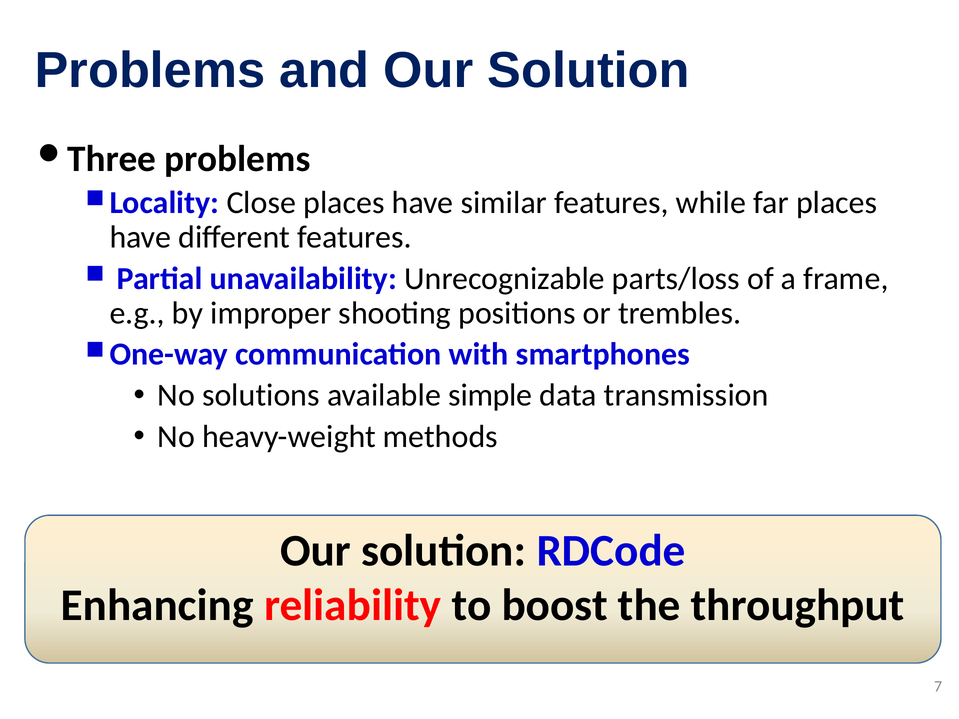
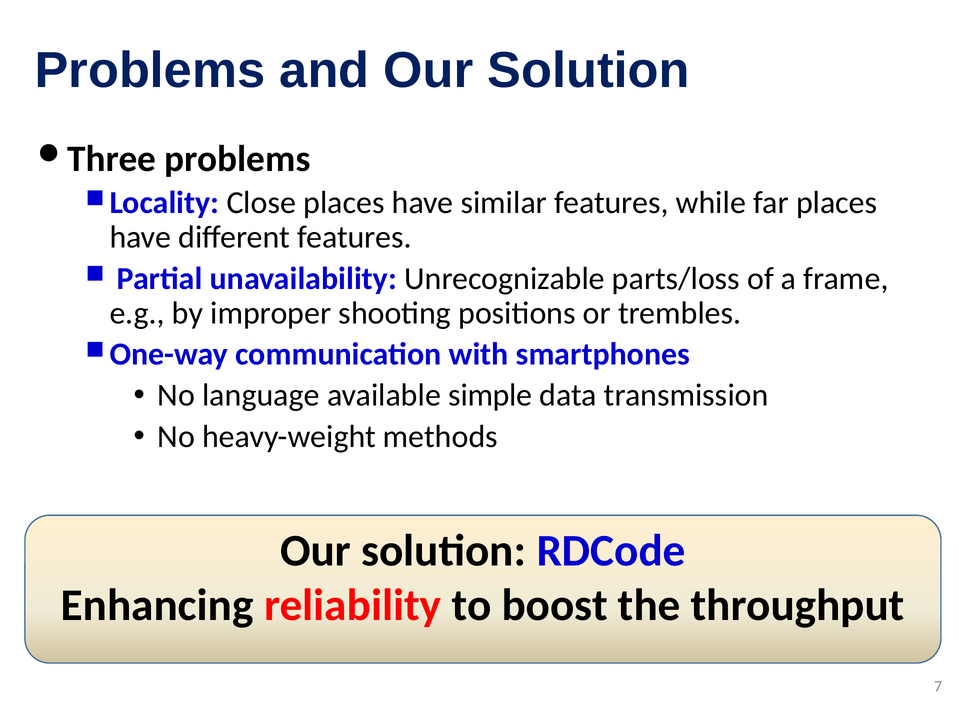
solutions: solutions -> language (261, 395)
